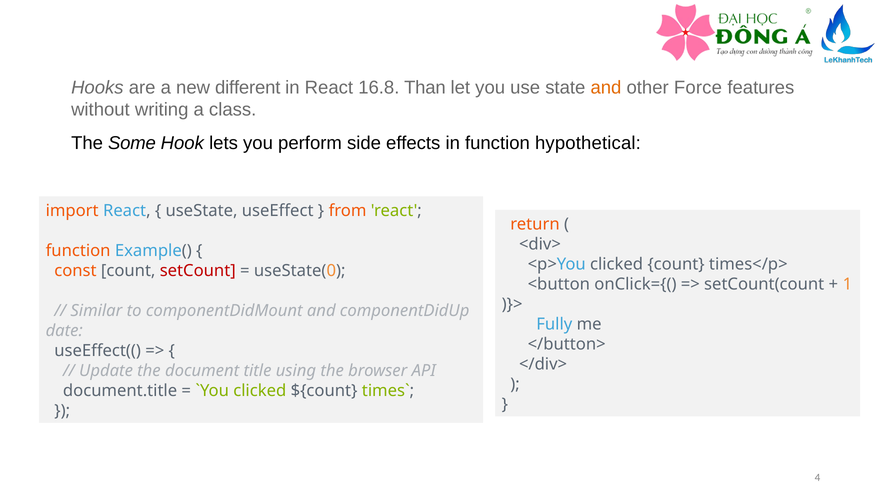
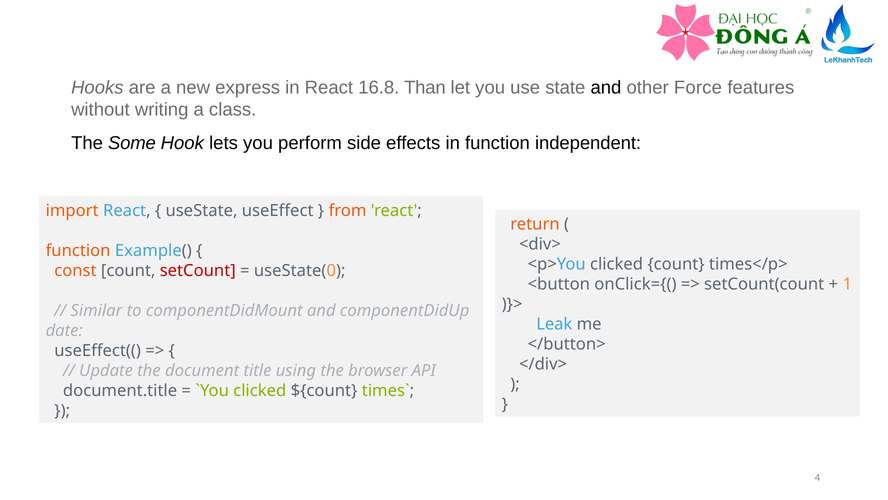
different: different -> express (248, 87)
and colour: orange -> black (606, 87)
hypothetical: hypothetical -> independent (588, 143)
Fully: Fully -> Leak (554, 324)
